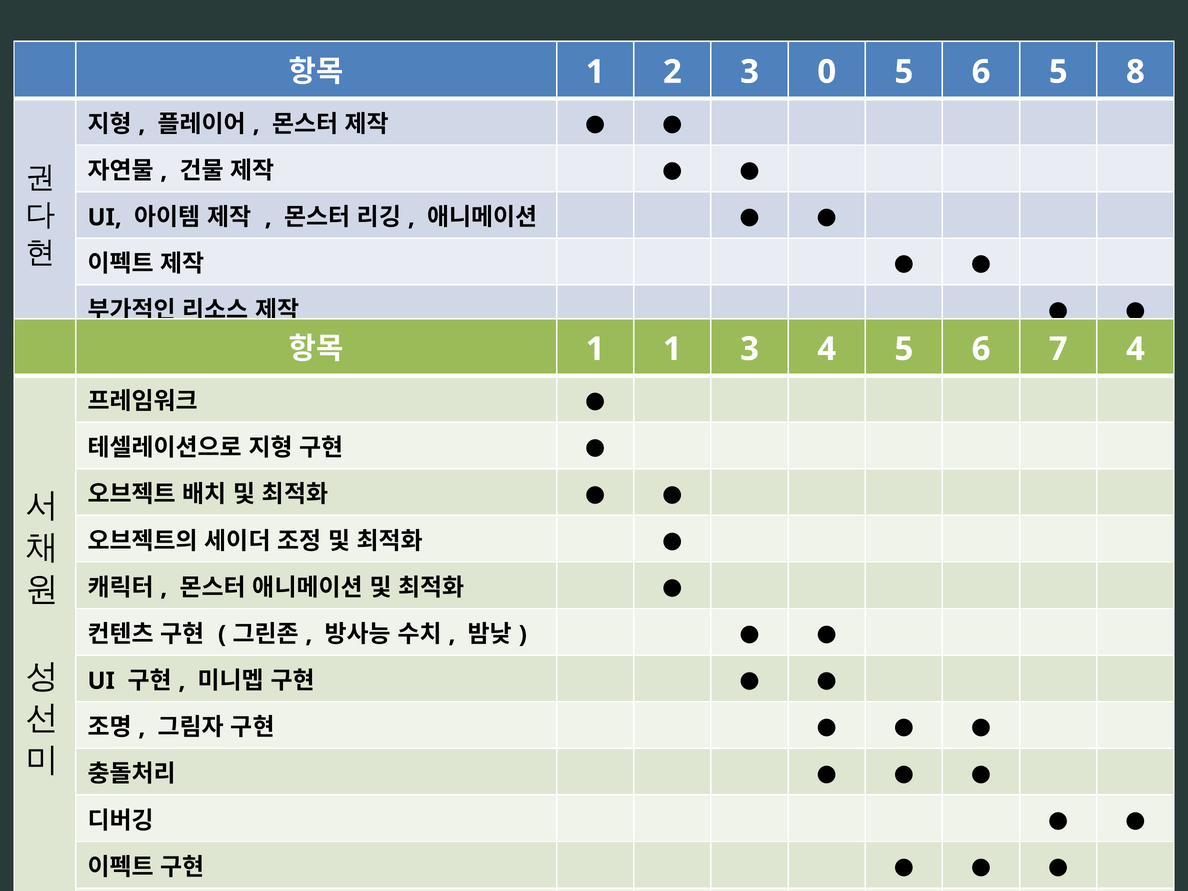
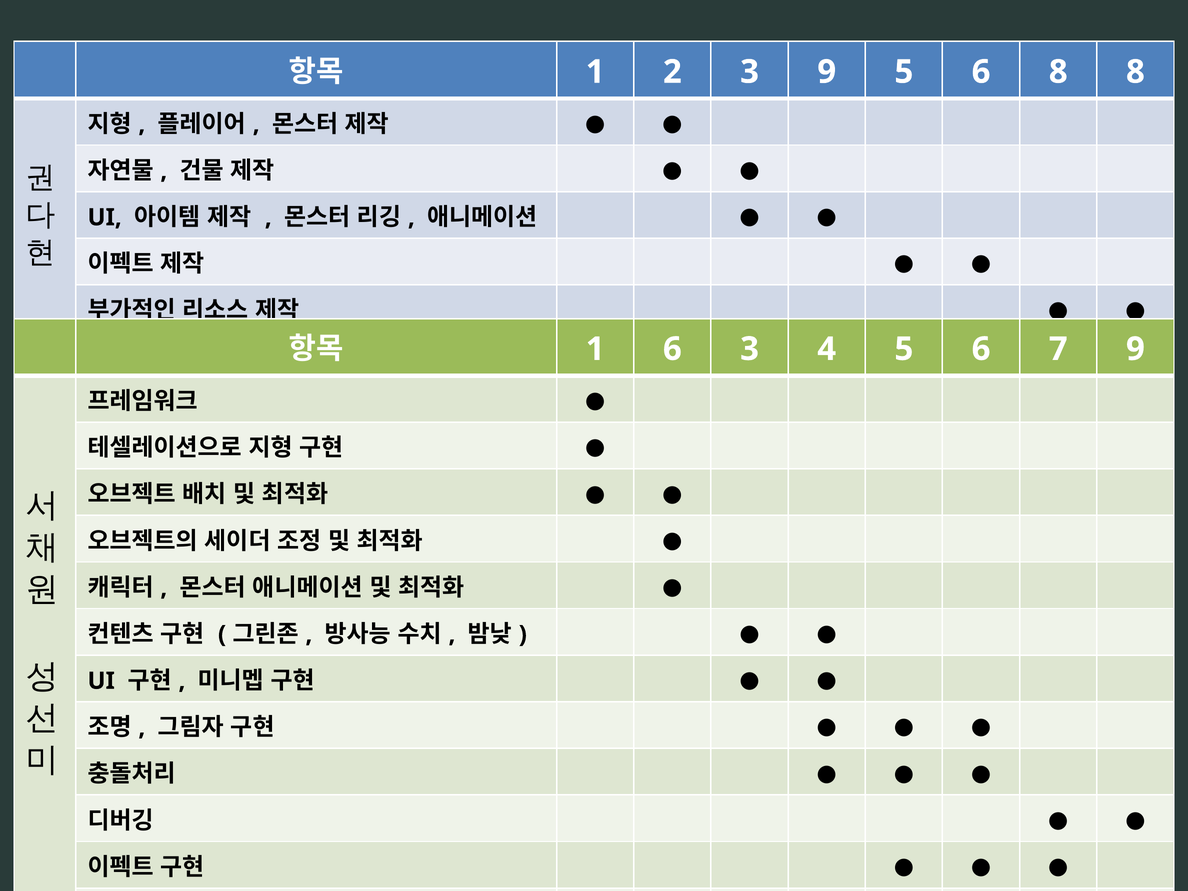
3 0: 0 -> 9 (827, 72)
6 5: 5 -> 8 (1058, 72)
1 1: 1 -> 6 (672, 349)
7 4: 4 -> 9 (1135, 349)
